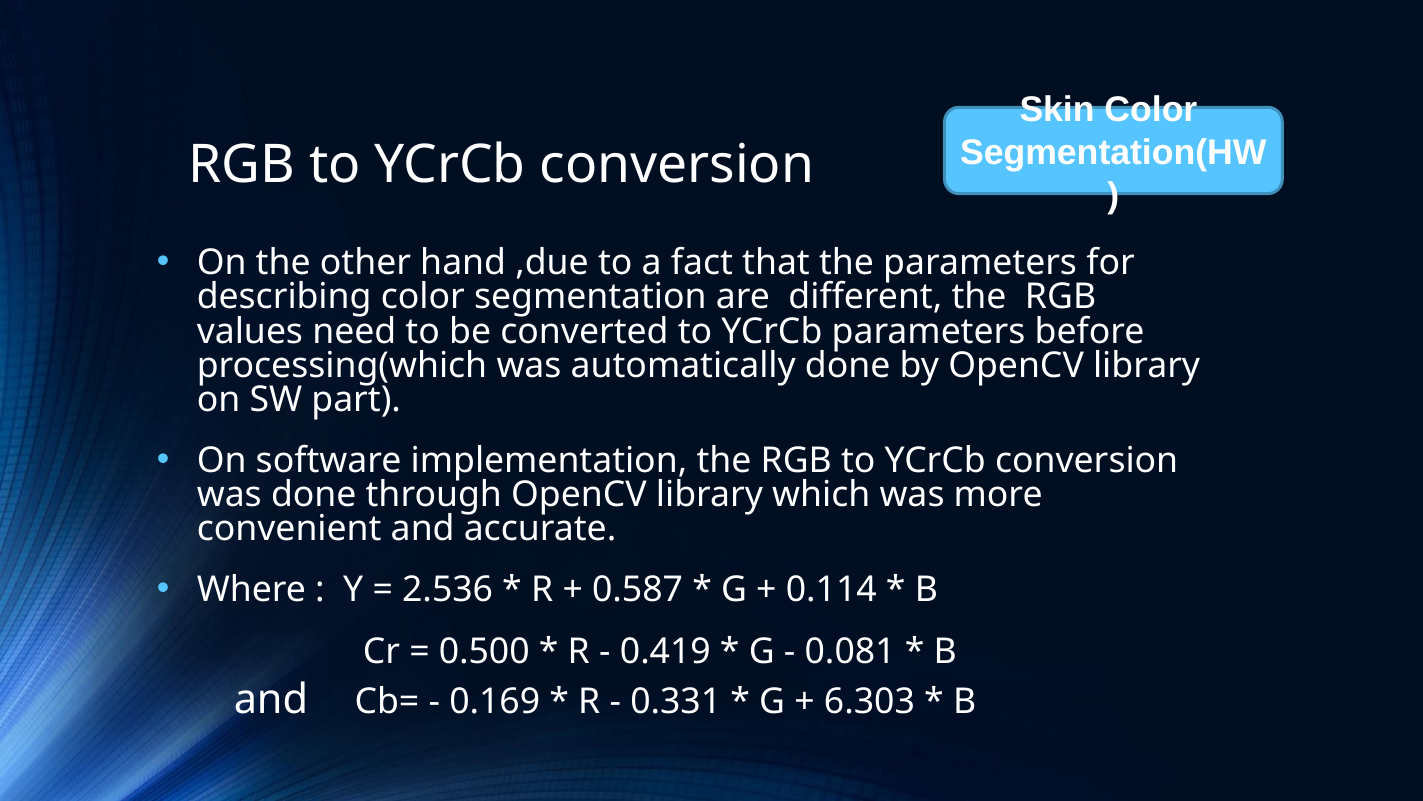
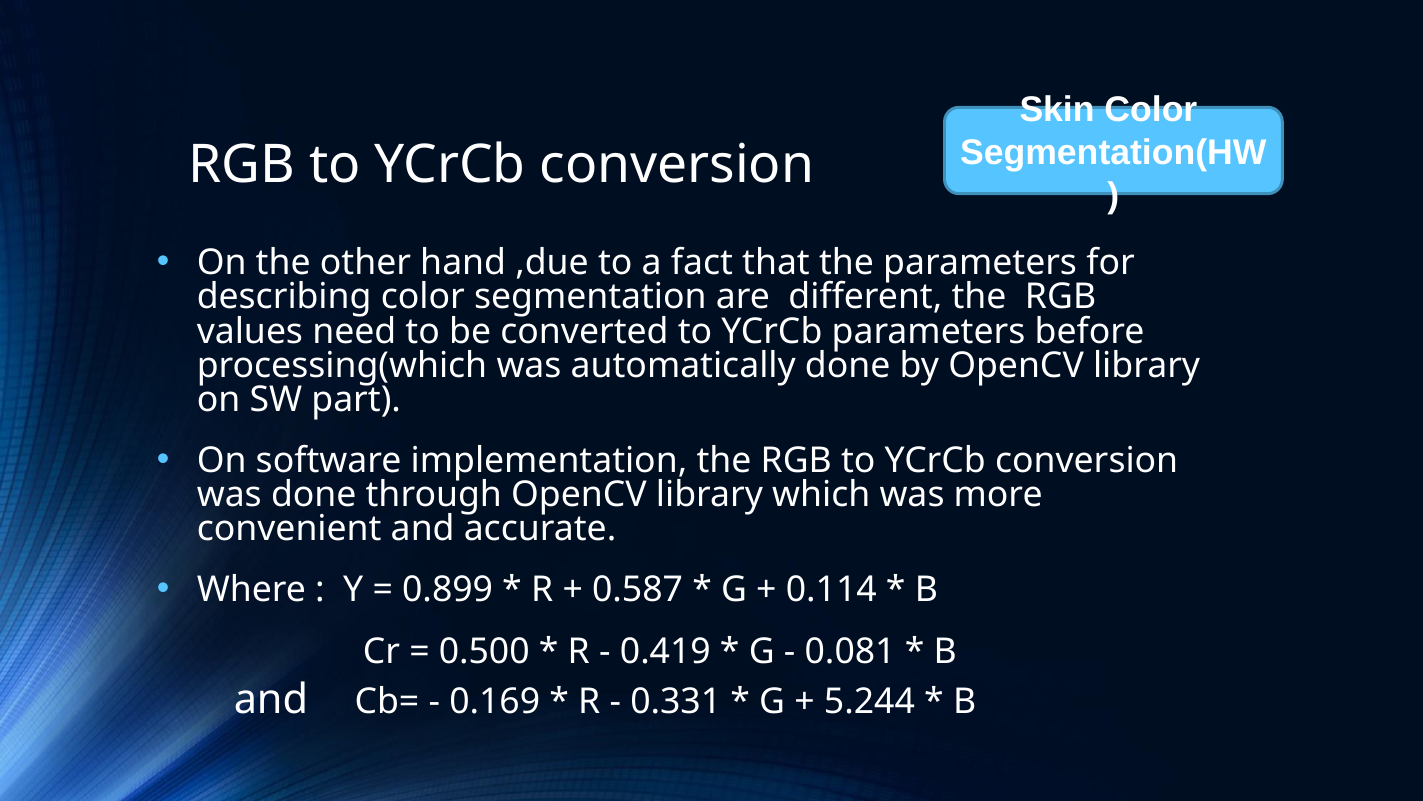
2.536: 2.536 -> 0.899 (448, 590)
6.303: 6.303 -> 5.244 (869, 701)
